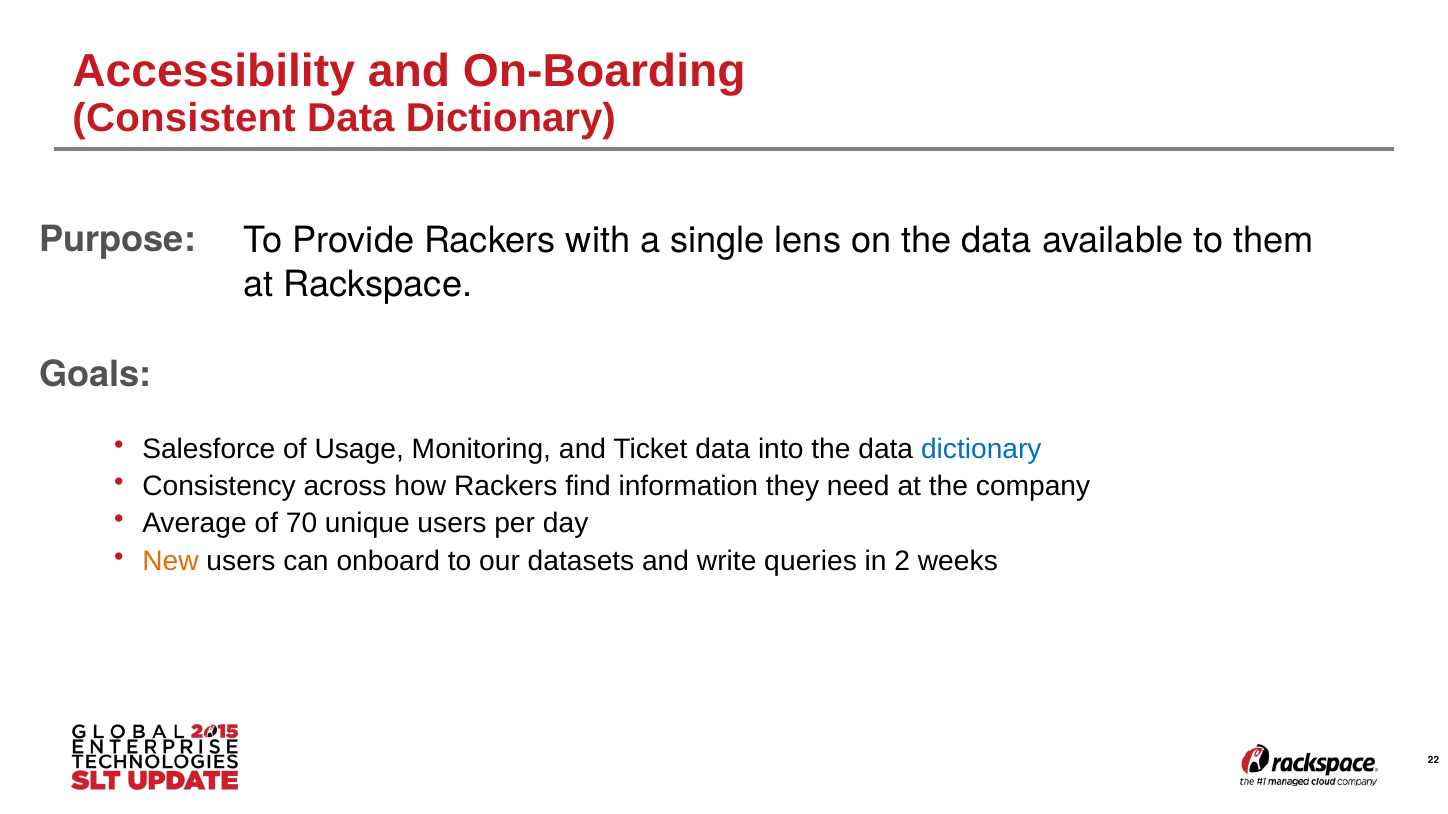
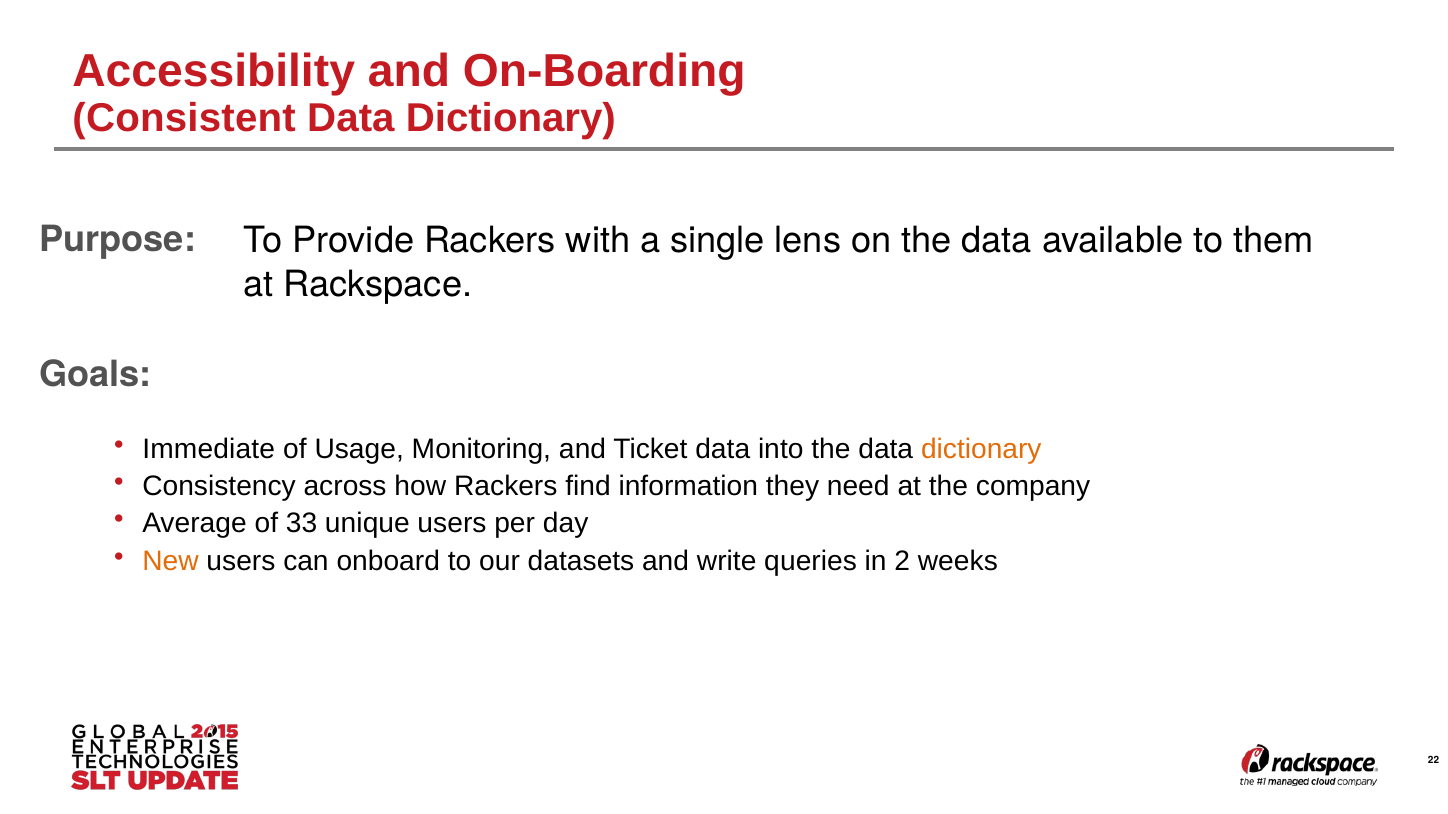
Salesforce: Salesforce -> Immediate (209, 450)
dictionary colour: blue -> orange (981, 450)
70: 70 -> 33 (302, 524)
